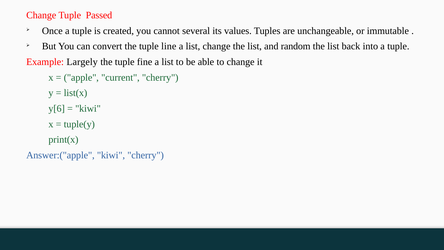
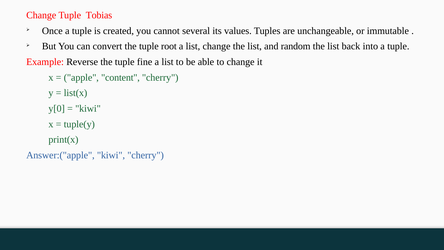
Passed: Passed -> Tobias (99, 15)
line: line -> root (169, 46)
Largely: Largely -> Reverse (82, 62)
current: current -> content (120, 77)
y[6: y[6 -> y[0 (57, 108)
